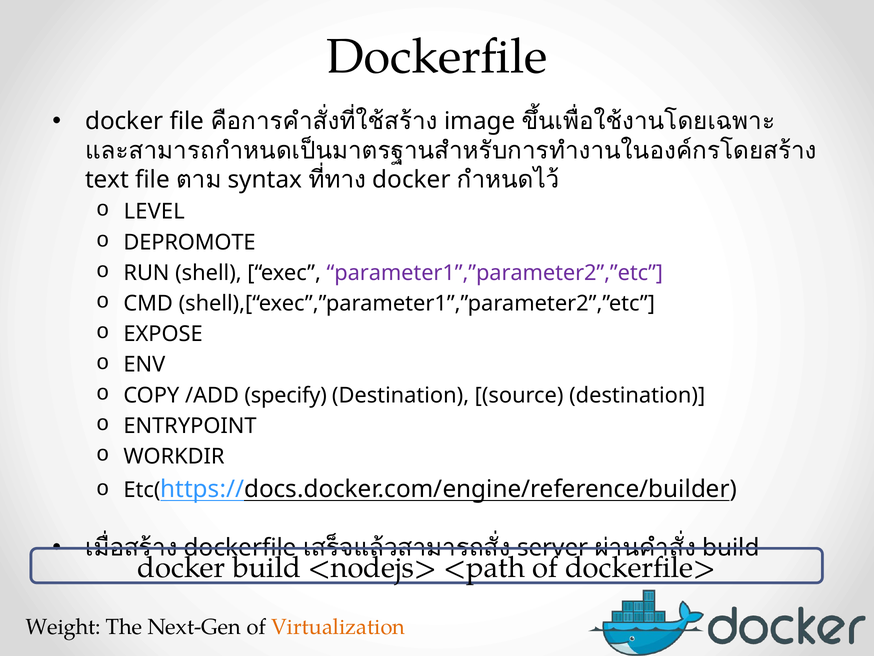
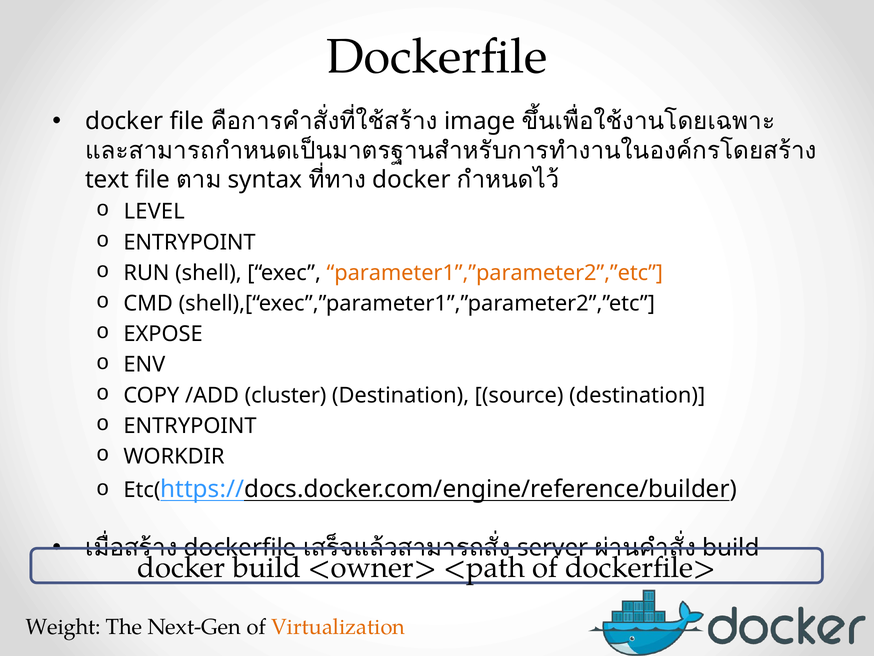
DEPROMOTE: DEPROMOTE -> ENTRYPOINT (190, 242)
parameter1”,”parameter2”,”etc colour: purple -> orange (495, 273)
specify: specify -> cluster (286, 395)
<nodejs>: <nodejs> -> <owner> (372, 567)
